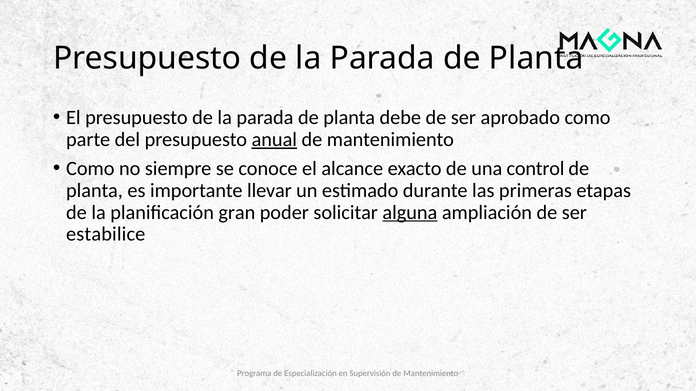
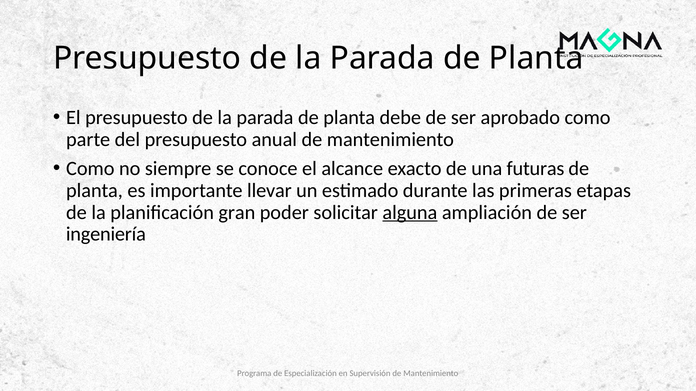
anual underline: present -> none (274, 140)
control: control -> futuras (535, 169)
estabilice: estabilice -> ingeniería (106, 235)
